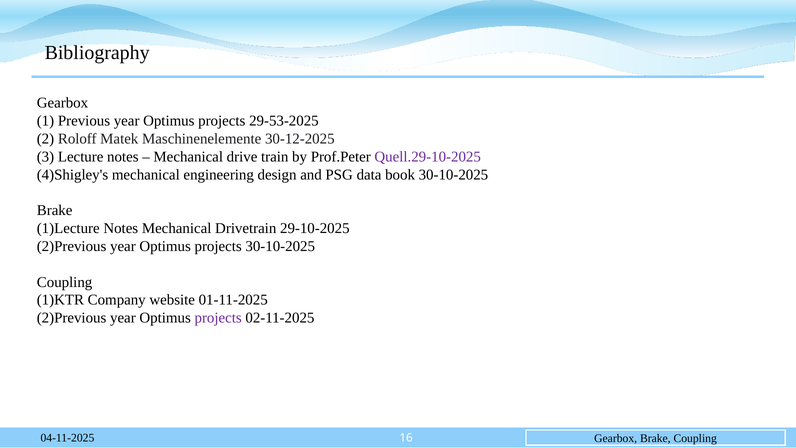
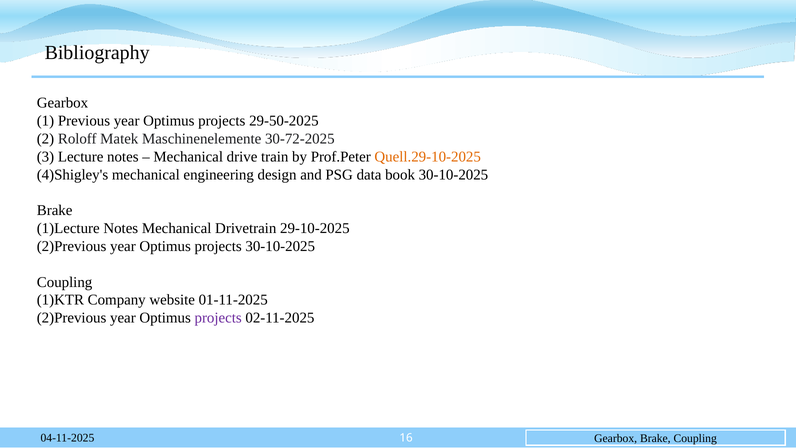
29-53-2025: 29-53-2025 -> 29-50-2025 (284, 121)
30-12-2025: 30-12-2025 -> 30-72-2025 (300, 139)
Quell.29-10-2025 colour: purple -> orange (428, 157)
